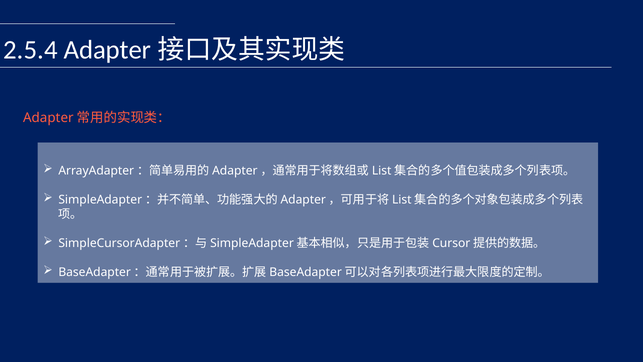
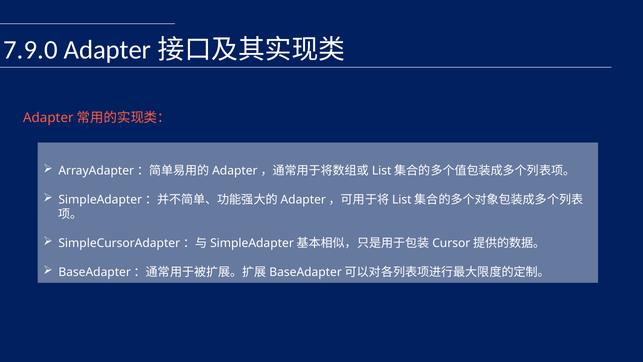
2.5.4: 2.5.4 -> 7.9.0 (30, 50)
